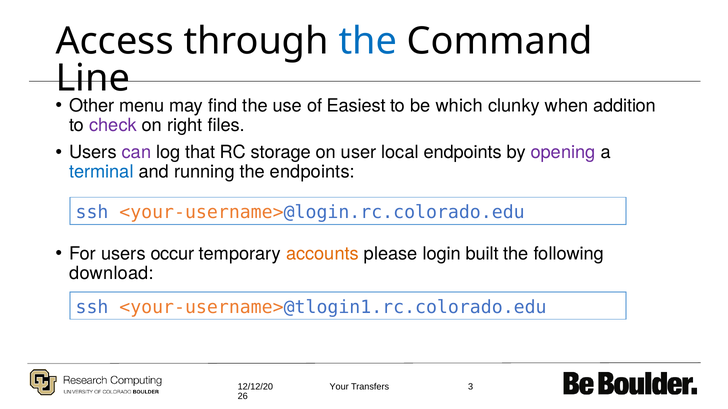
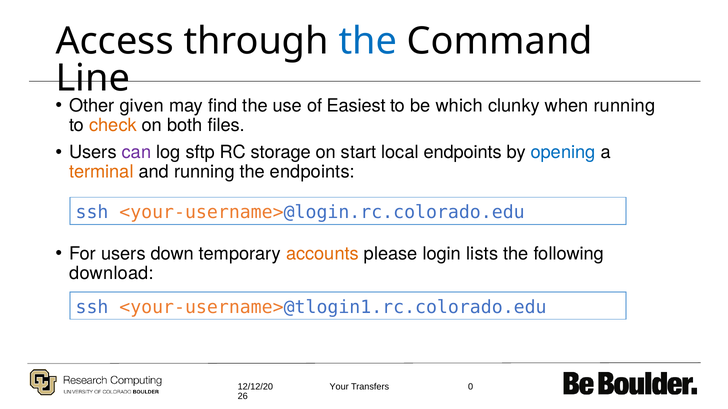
menu: menu -> given (142, 106)
when addition: addition -> running (625, 106)
check colour: purple -> orange (113, 125)
right: right -> both (185, 125)
that: that -> sftp (200, 153)
user: user -> start (359, 153)
opening colour: purple -> blue (563, 153)
terminal colour: blue -> orange (101, 172)
occur: occur -> down (172, 254)
built: built -> lists (482, 254)
3: 3 -> 0 (471, 387)
